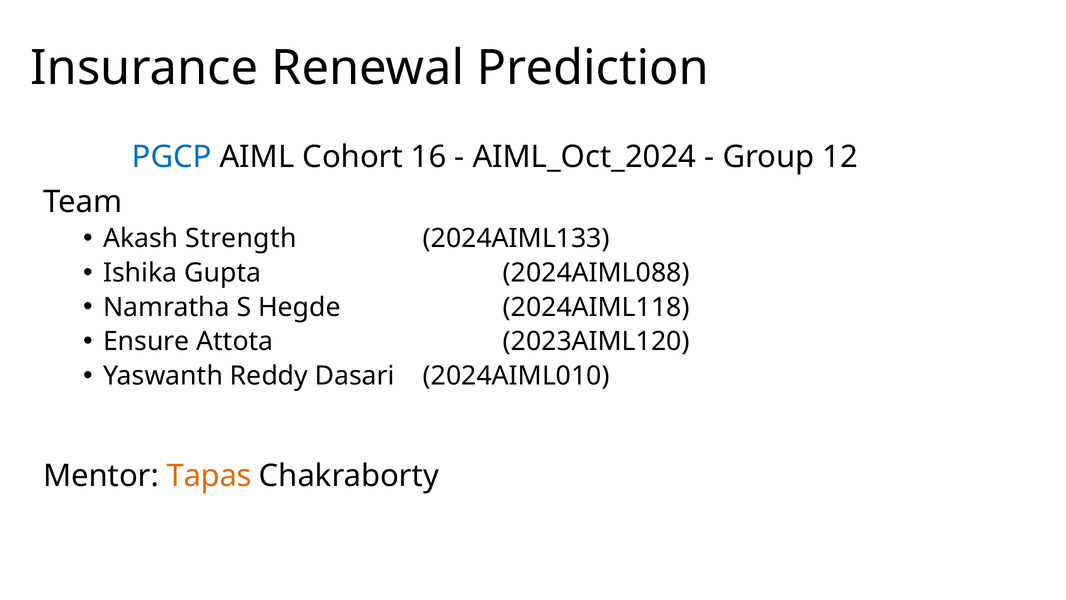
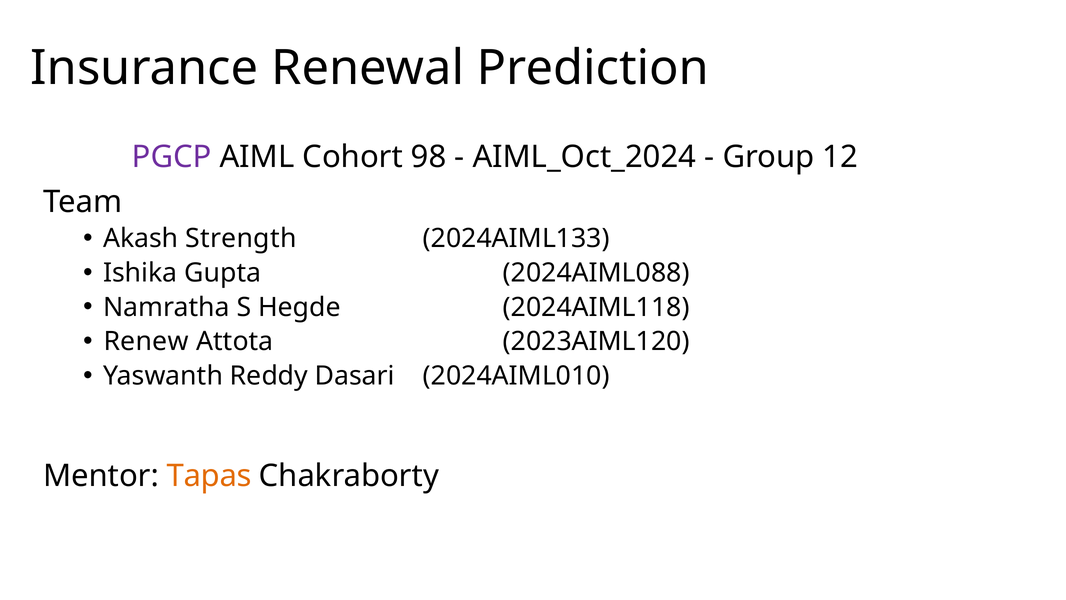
PGCP colour: blue -> purple (172, 157)
16: 16 -> 98 (429, 157)
Ensure: Ensure -> Renew (146, 341)
